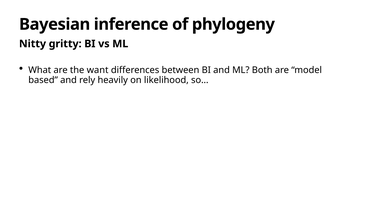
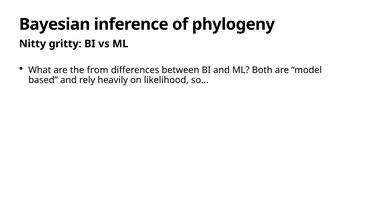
want: want -> from (98, 70)
